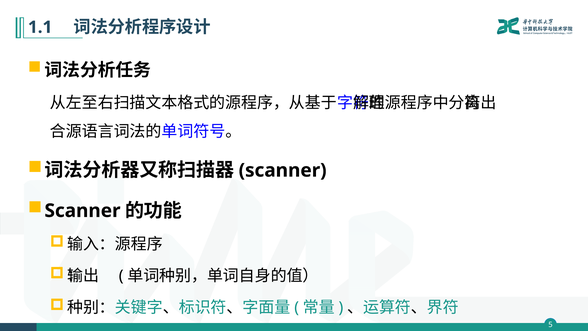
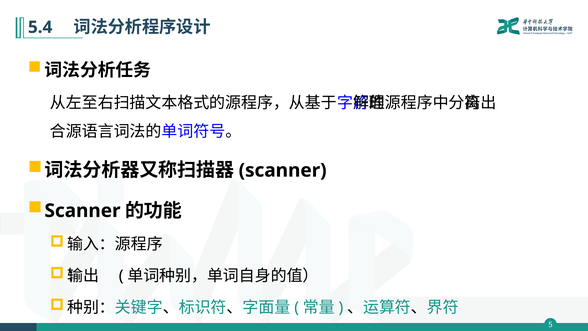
1.1: 1.1 -> 5.4 (40, 27)
